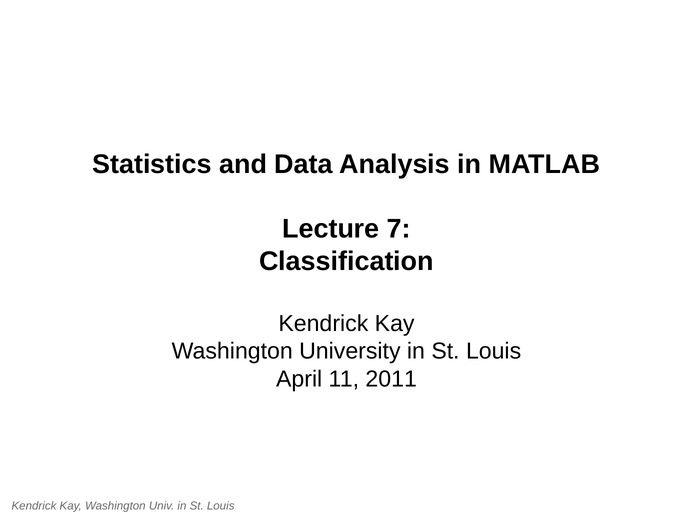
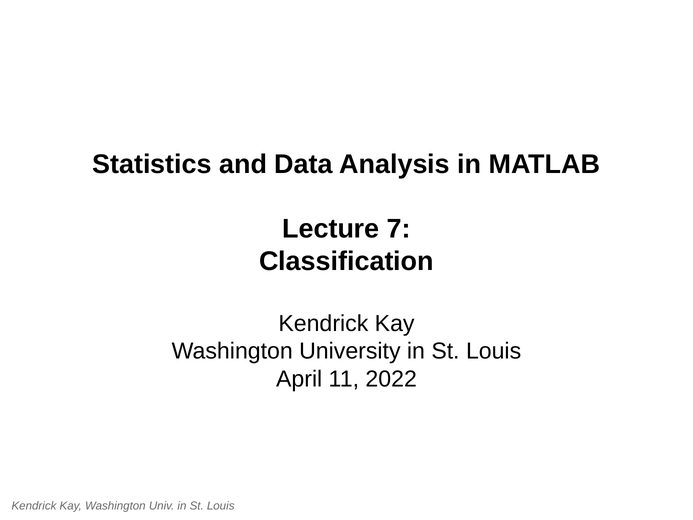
2011: 2011 -> 2022 (391, 379)
